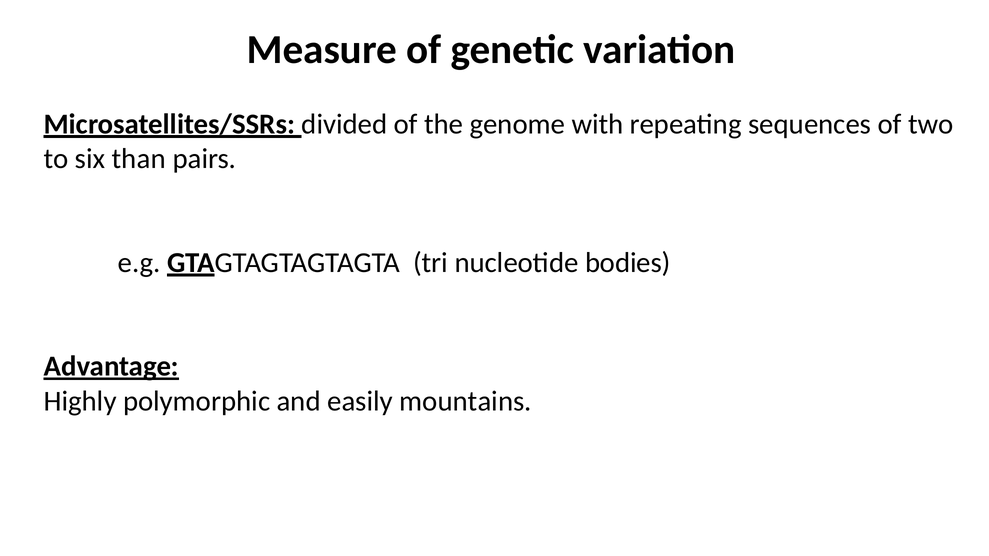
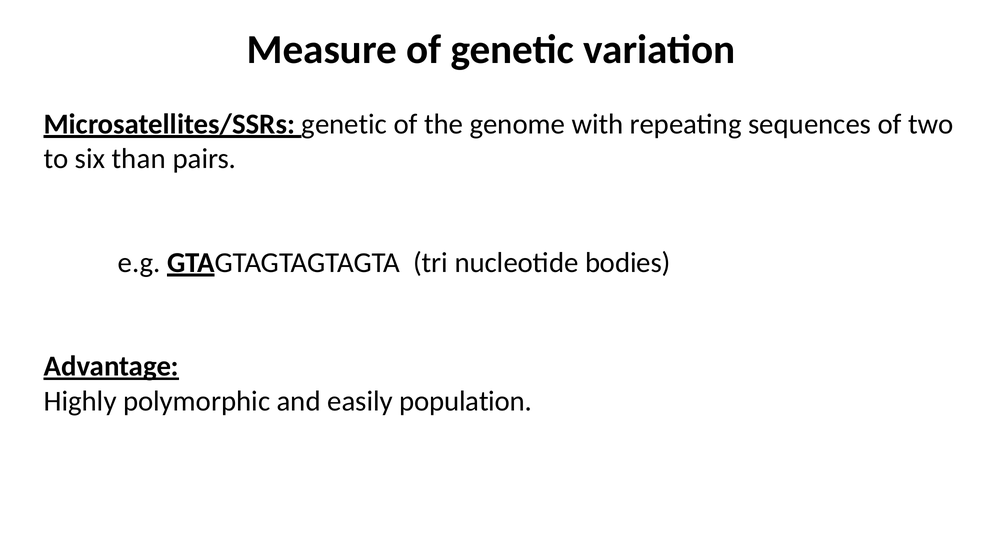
Microsatellites/SSRs divided: divided -> genetic (344, 124)
mountains: mountains -> population (466, 401)
